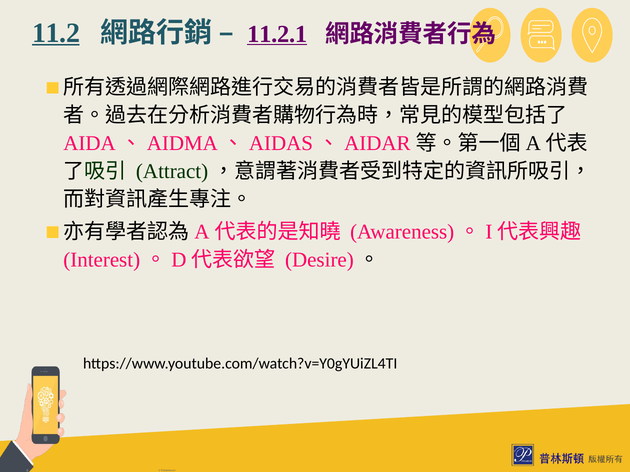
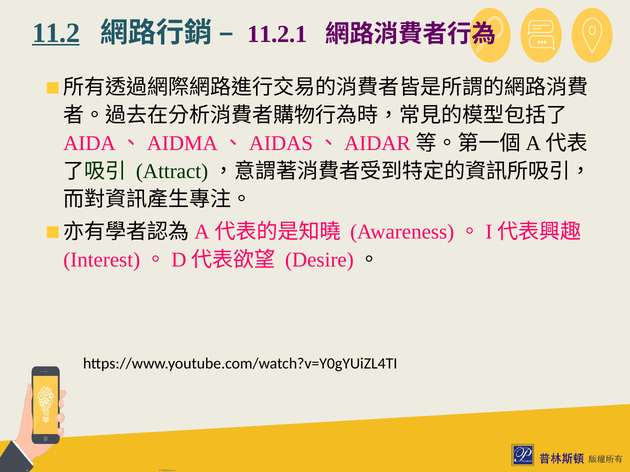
11.2.1 underline: present -> none (277, 34)
